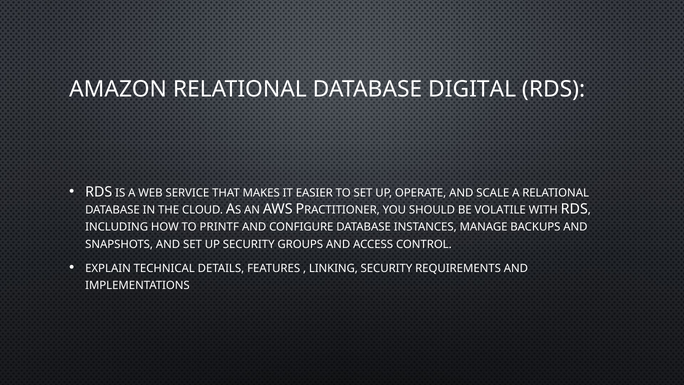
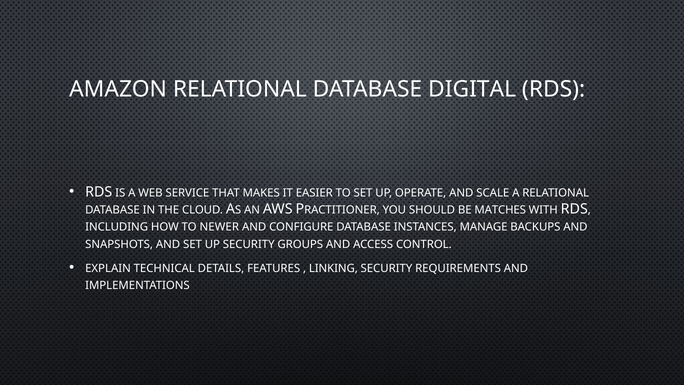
VOLATILE: VOLATILE -> MATCHES (500, 210)
PRINTF: PRINTF -> NEWER (219, 227)
